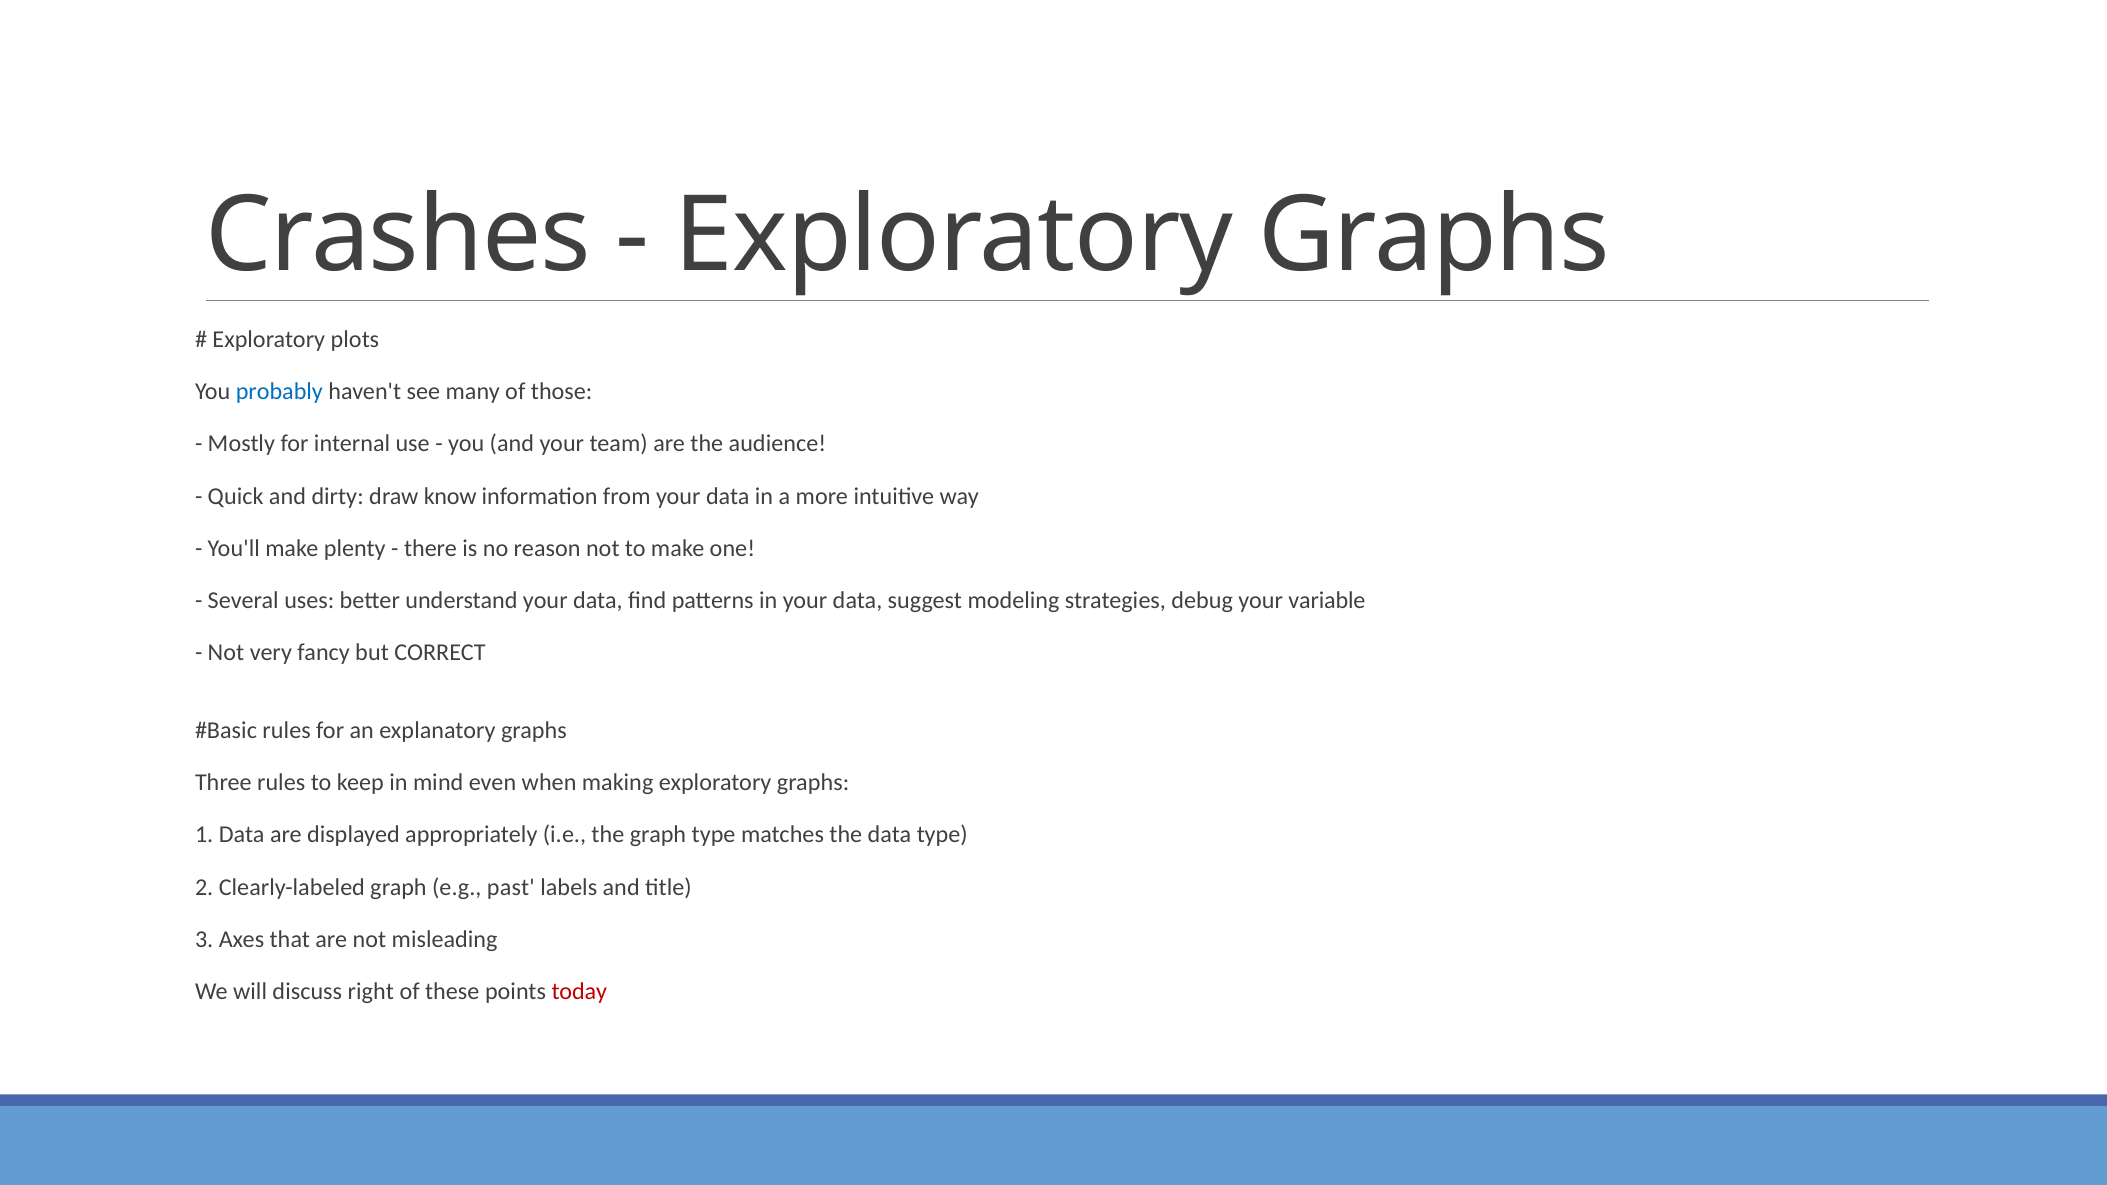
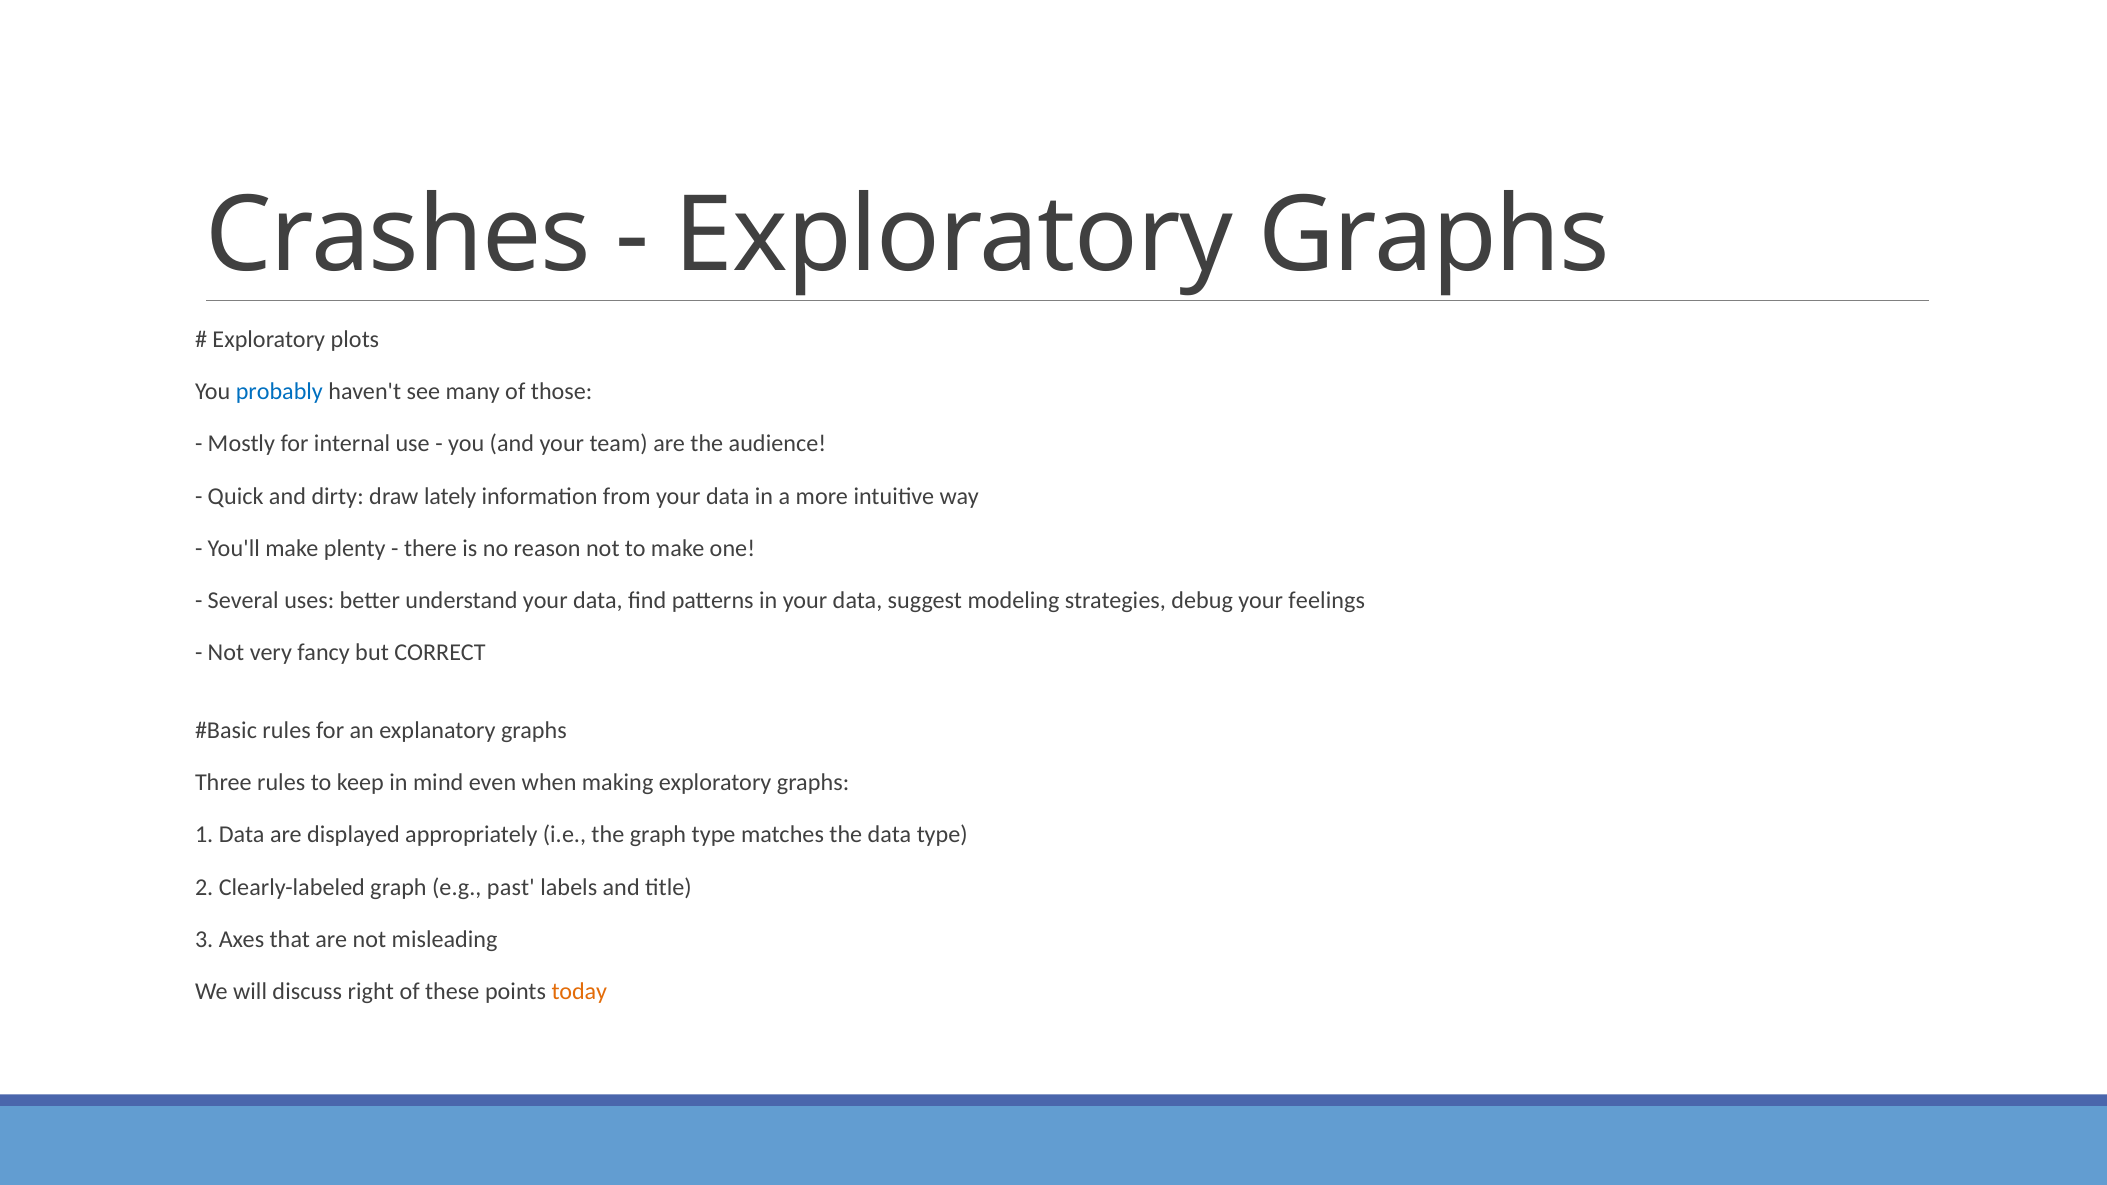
know: know -> lately (450, 496)
variable: variable -> feelings (1327, 600)
today colour: red -> orange (579, 992)
